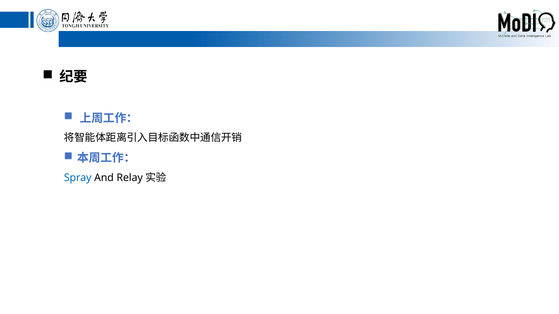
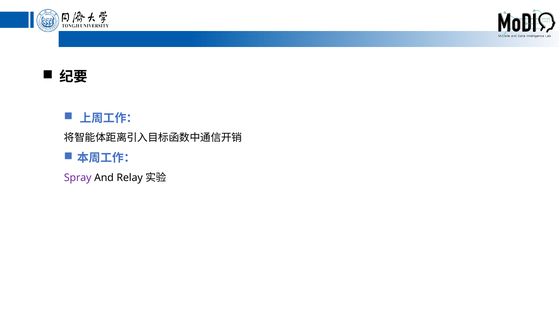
Spray colour: blue -> purple (78, 178)
